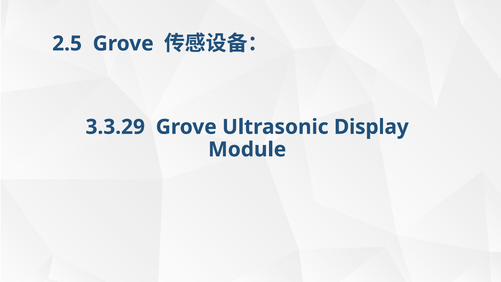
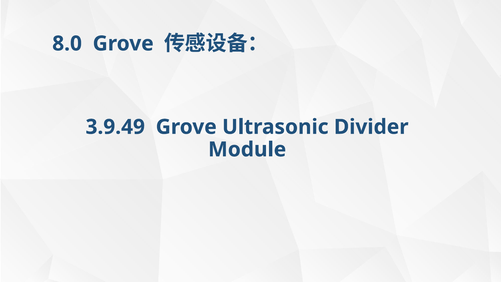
2.5: 2.5 -> 8.0 (67, 44)
3.3.29: 3.3.29 -> 3.9.49 (115, 127)
Display: Display -> Divider (371, 127)
